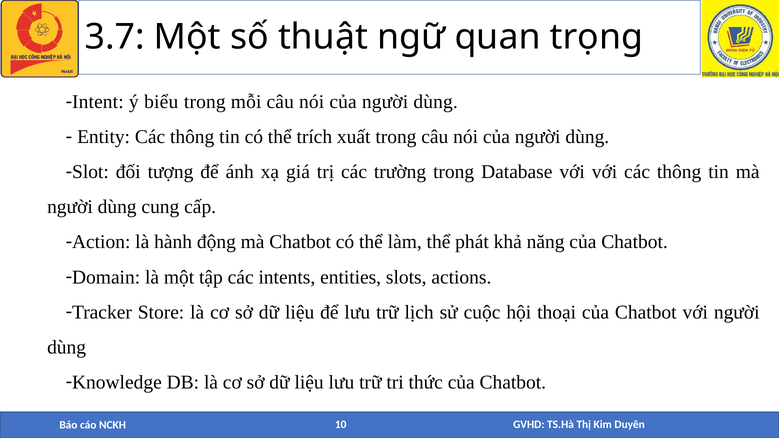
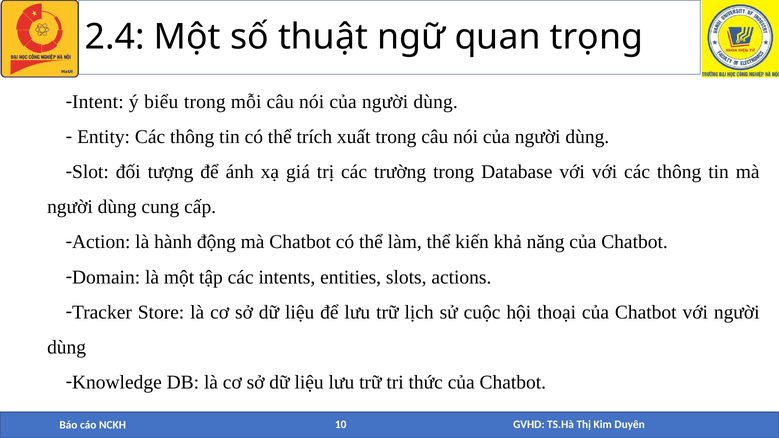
3.7: 3.7 -> 2.4 (115, 37)
phát: phát -> kiến (472, 242)
